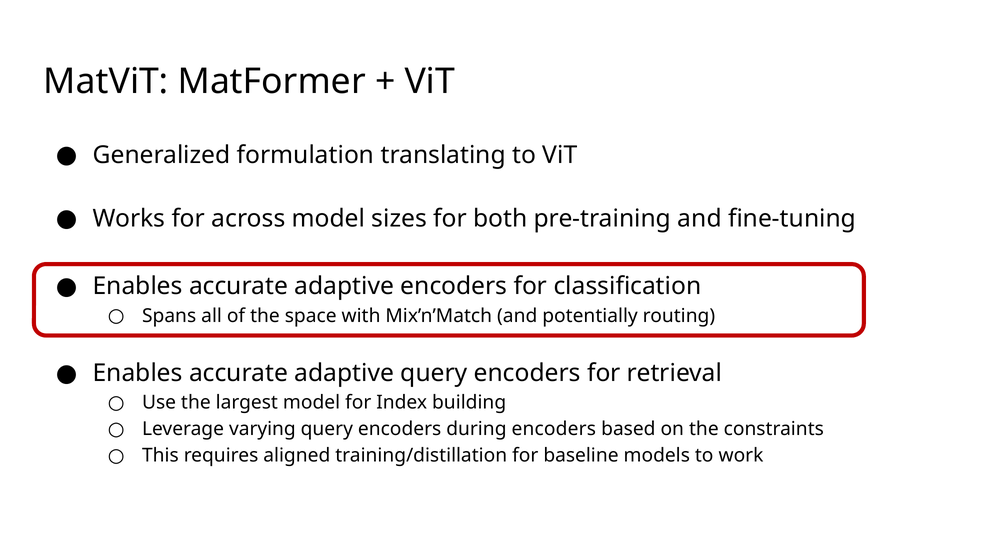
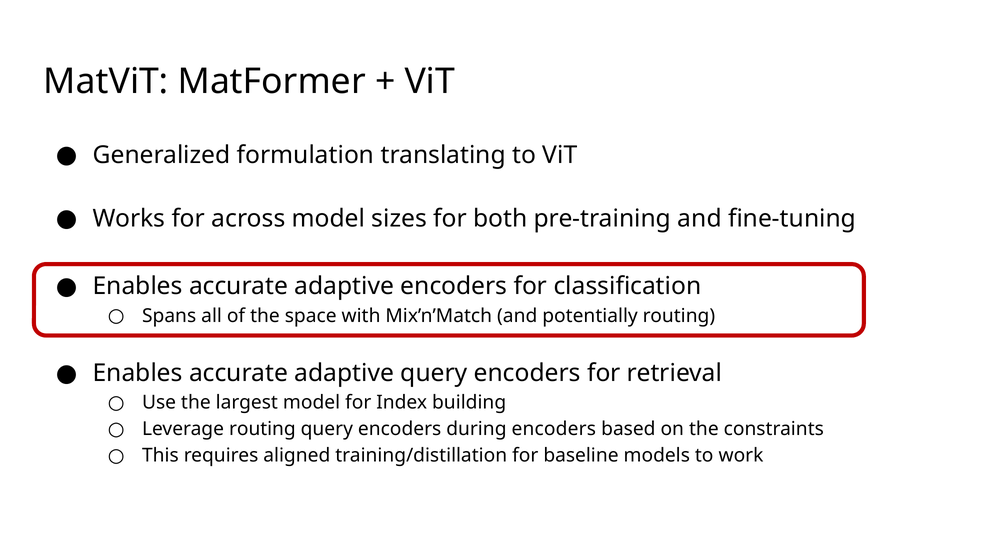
Leverage varying: varying -> routing (262, 430)
